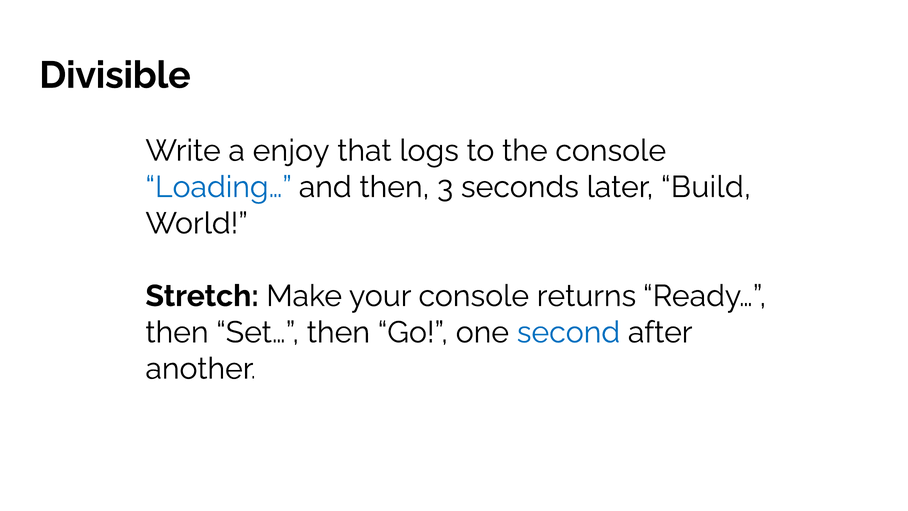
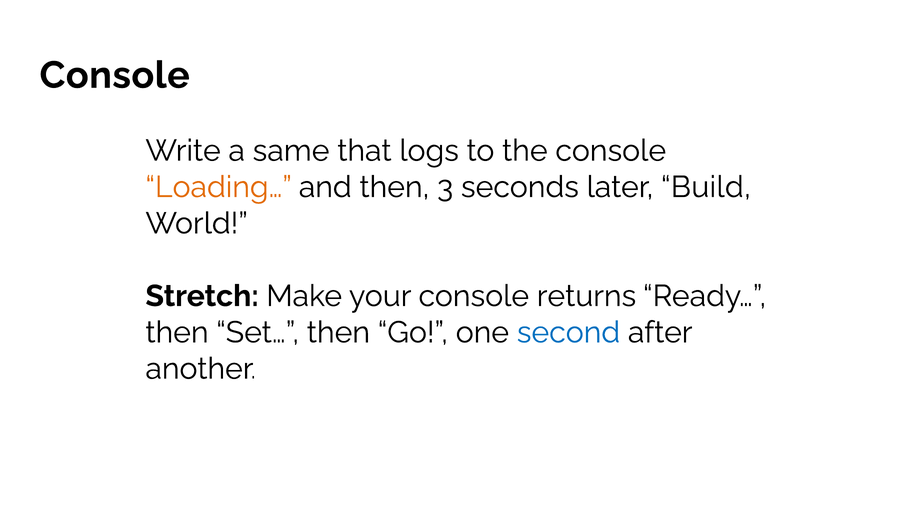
Divisible: Divisible -> Console (115, 75)
enjoy: enjoy -> same (291, 151)
Loading… colour: blue -> orange (219, 187)
